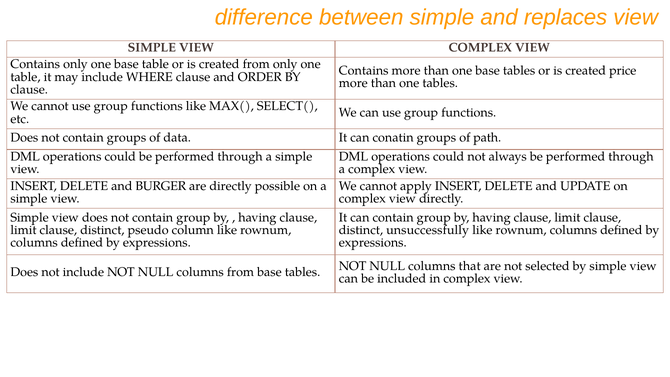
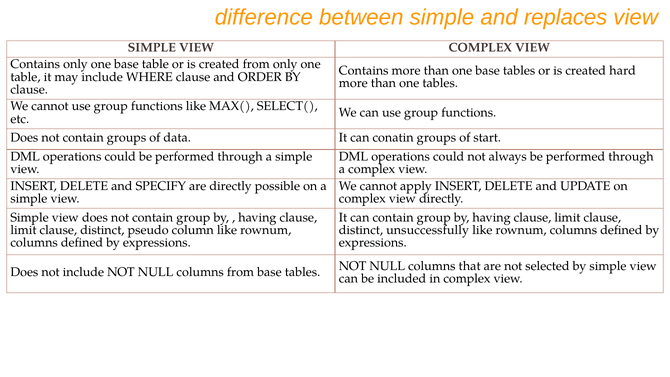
price: price -> hard (623, 71)
path: path -> start (487, 138)
BURGER: BURGER -> SPECIFY (161, 186)
